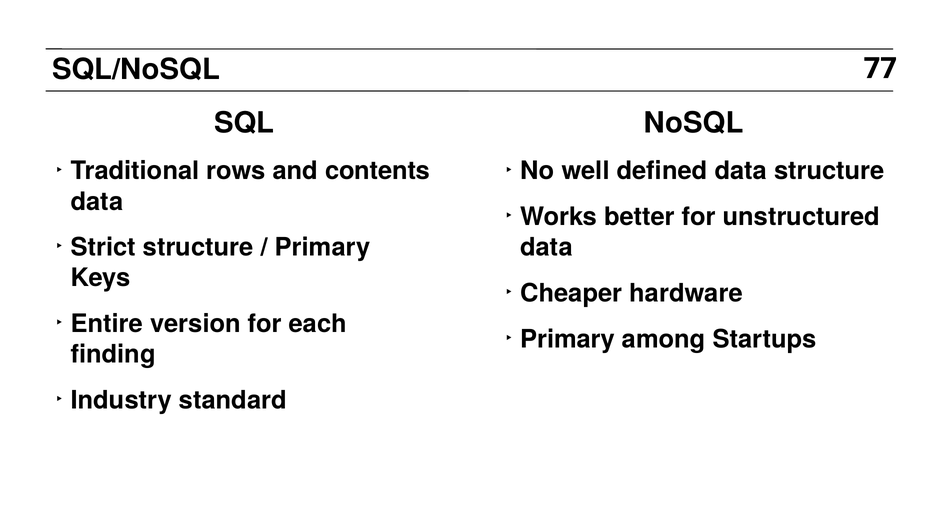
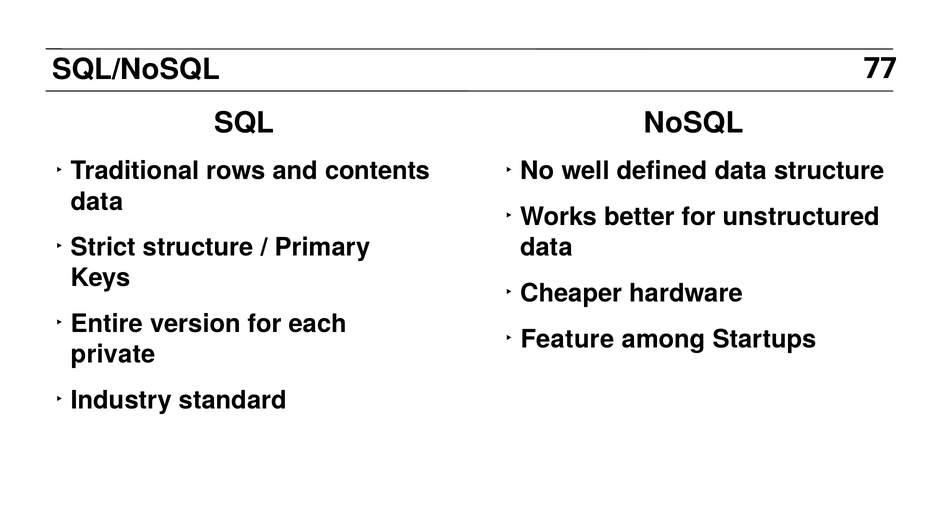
Primary: Primary -> Feature (567, 339)
finding: finding -> private (113, 355)
